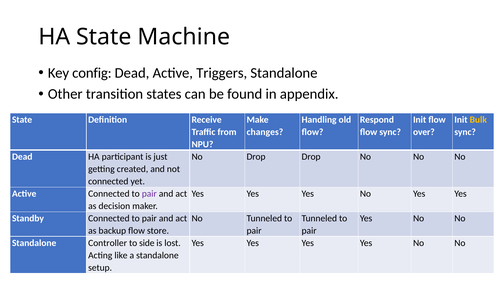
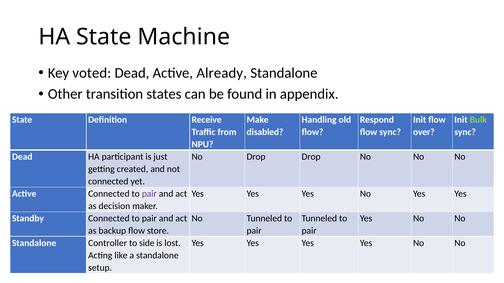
config: config -> voted (92, 73)
Triggers: Triggers -> Already (222, 73)
Bulk colour: yellow -> light green (478, 120)
changes: changes -> disabled (265, 132)
